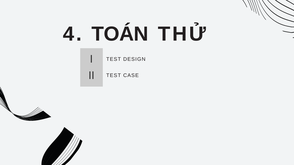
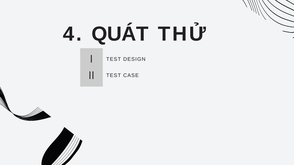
TOÁN: TOÁN -> QUÁT (120, 34)
